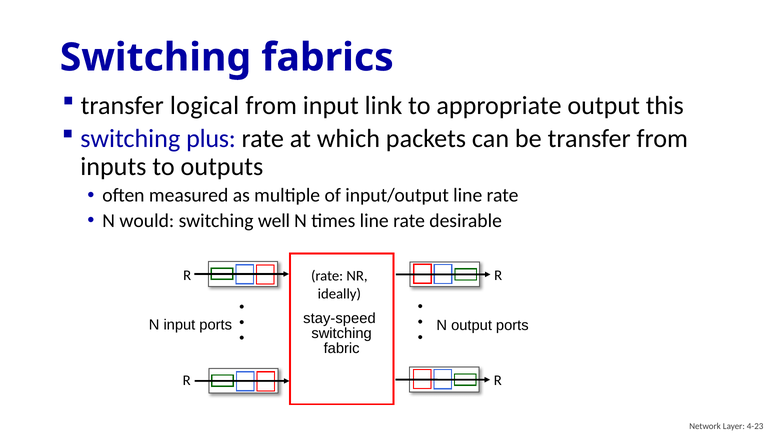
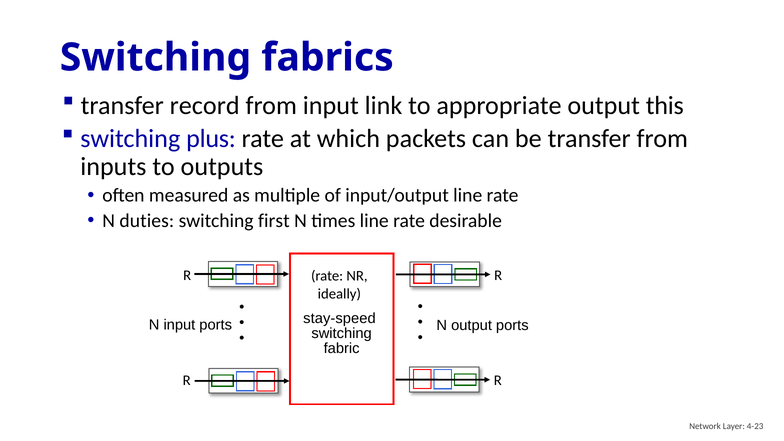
logical: logical -> record (205, 106)
would: would -> duties (147, 221)
well: well -> first (274, 221)
